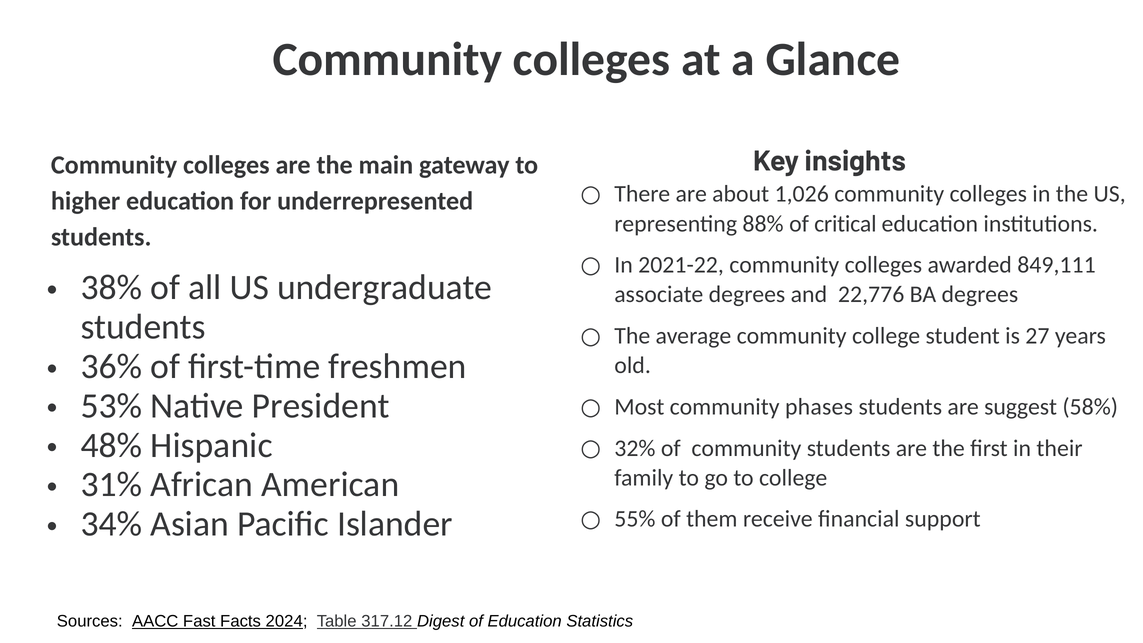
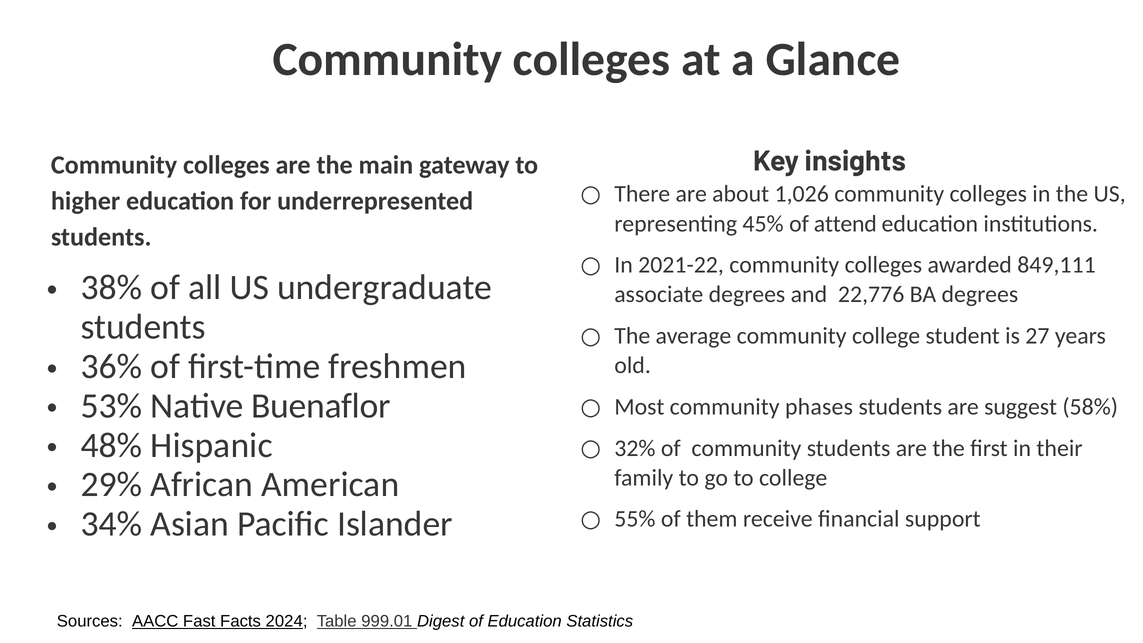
88%: 88% -> 45% (763, 224)
critical: critical -> attend (845, 224)
President: President -> Buenaflor (321, 406)
31%: 31% -> 29% (112, 485)
317.12: 317.12 -> 999.01 (387, 621)
